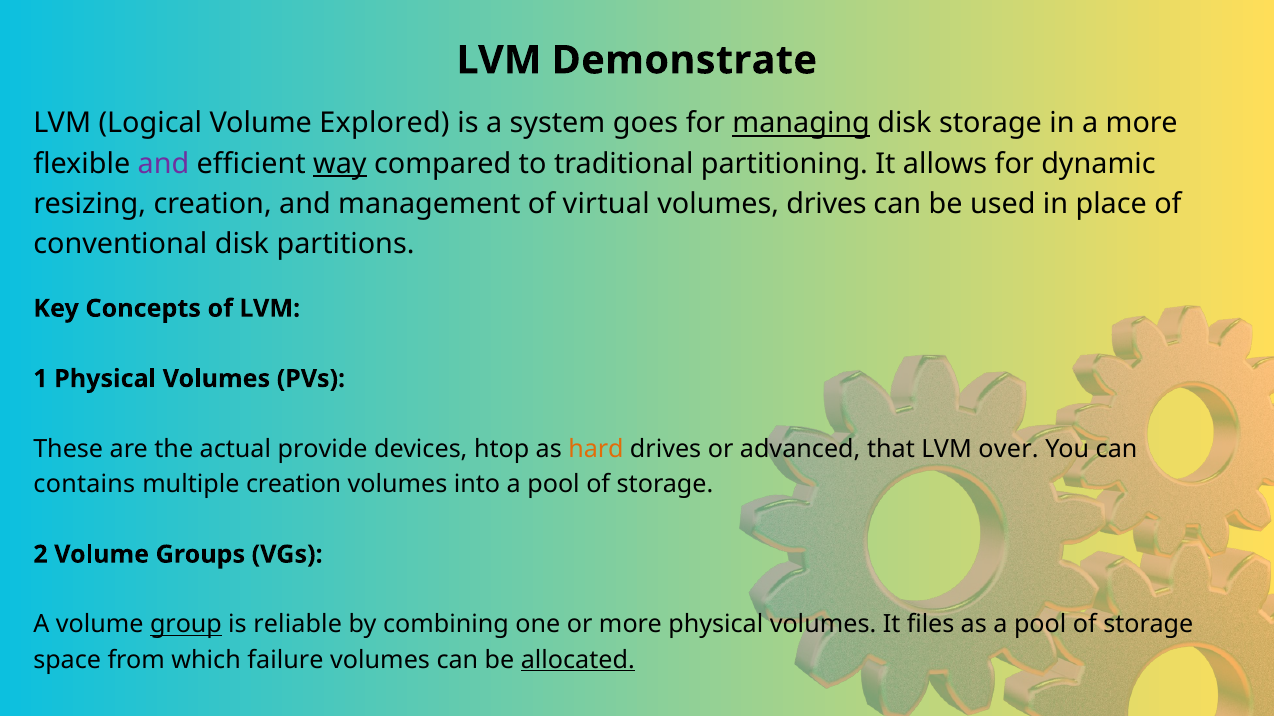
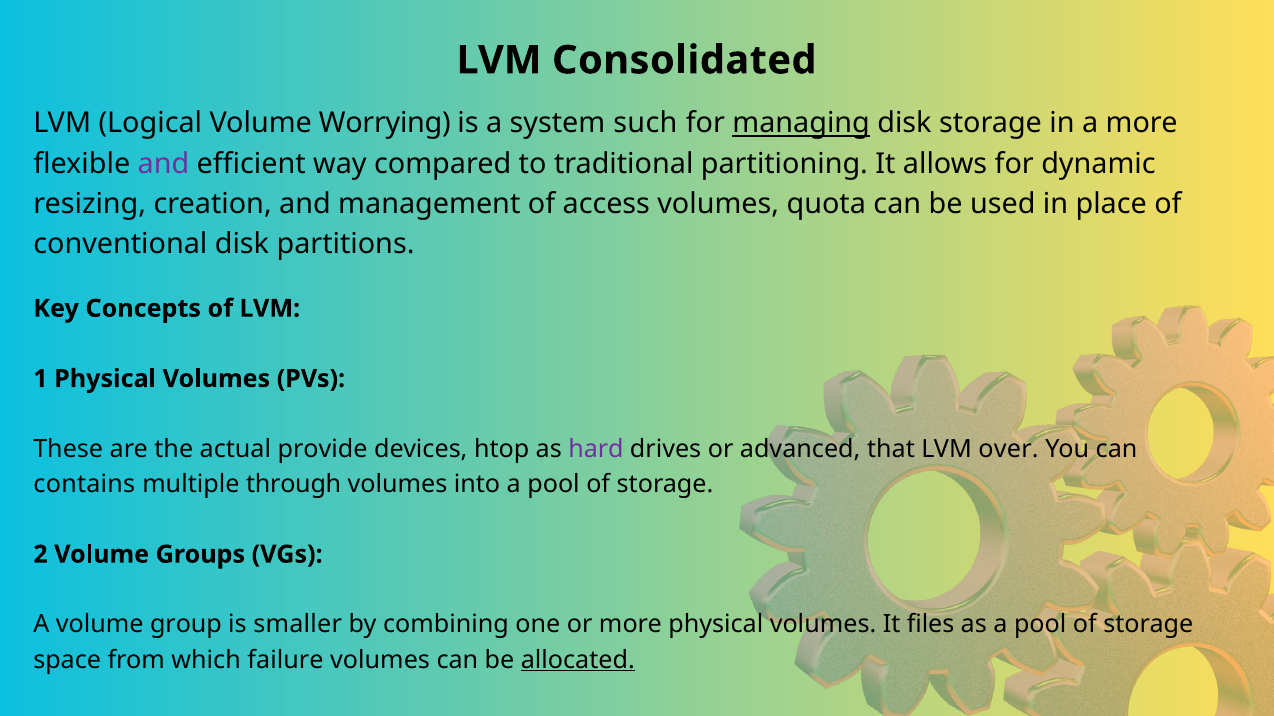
Demonstrate: Demonstrate -> Consolidated (684, 60)
Explored: Explored -> Worrying (385, 124)
goes: goes -> such (645, 124)
way underline: present -> none (340, 164)
virtual: virtual -> access (606, 204)
volumes drives: drives -> quota (826, 204)
hard colour: orange -> purple (596, 449)
multiple creation: creation -> through (294, 485)
group underline: present -> none (186, 625)
reliable: reliable -> smaller (298, 625)
